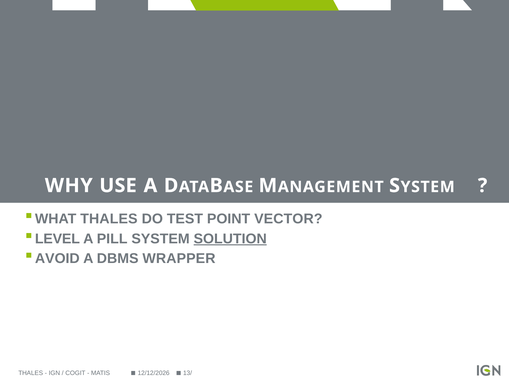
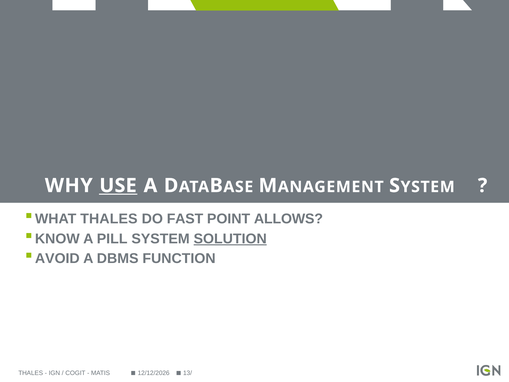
USE underline: none -> present (118, 185)
TEST: TEST -> FAST (185, 219)
VECTOR: VECTOR -> ALLOWS (288, 219)
LEVEL: LEVEL -> KNOW (57, 239)
WRAPPER: WRAPPER -> FUNCTION (179, 258)
